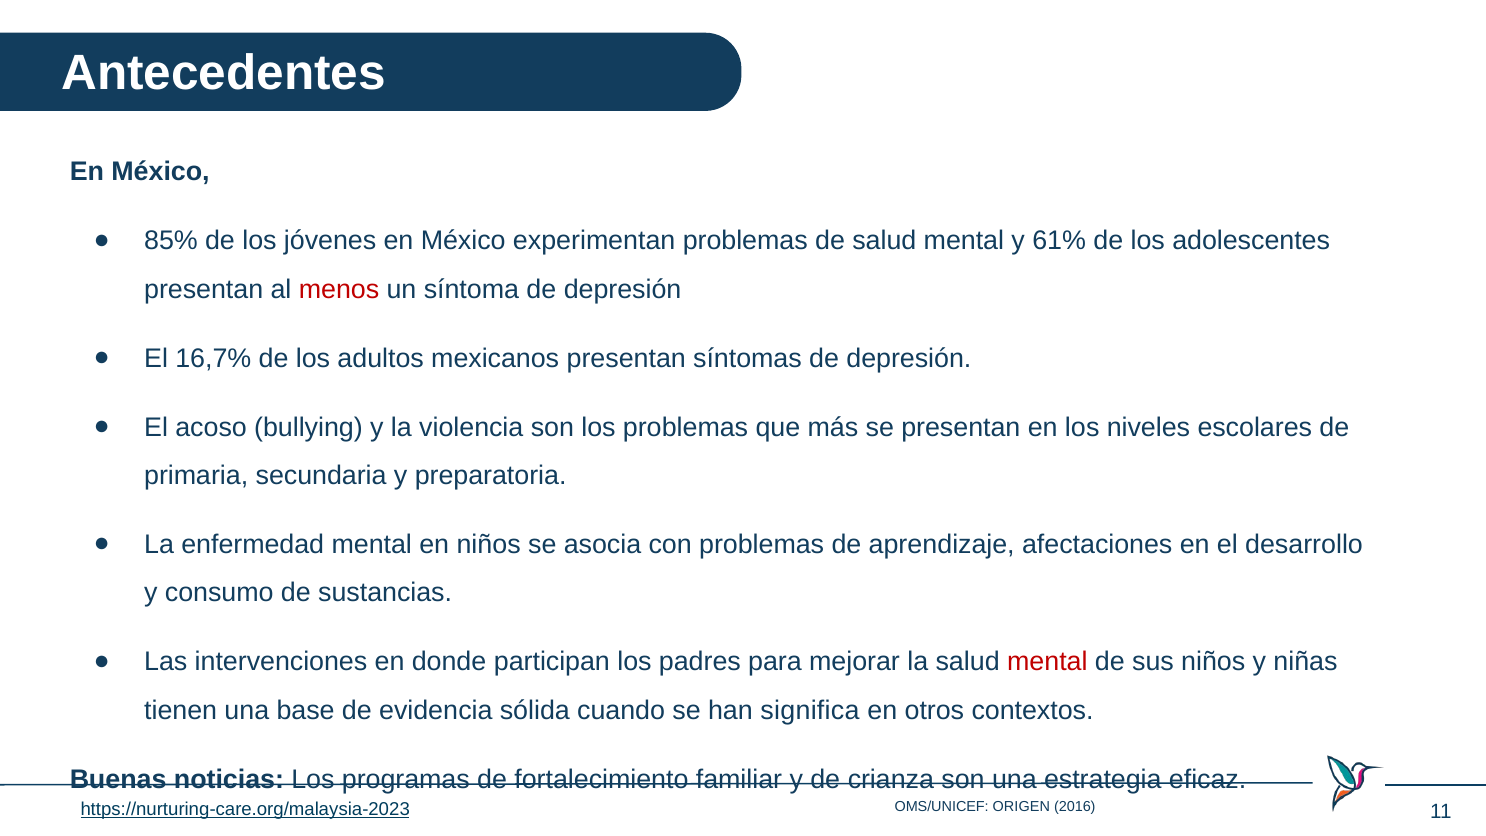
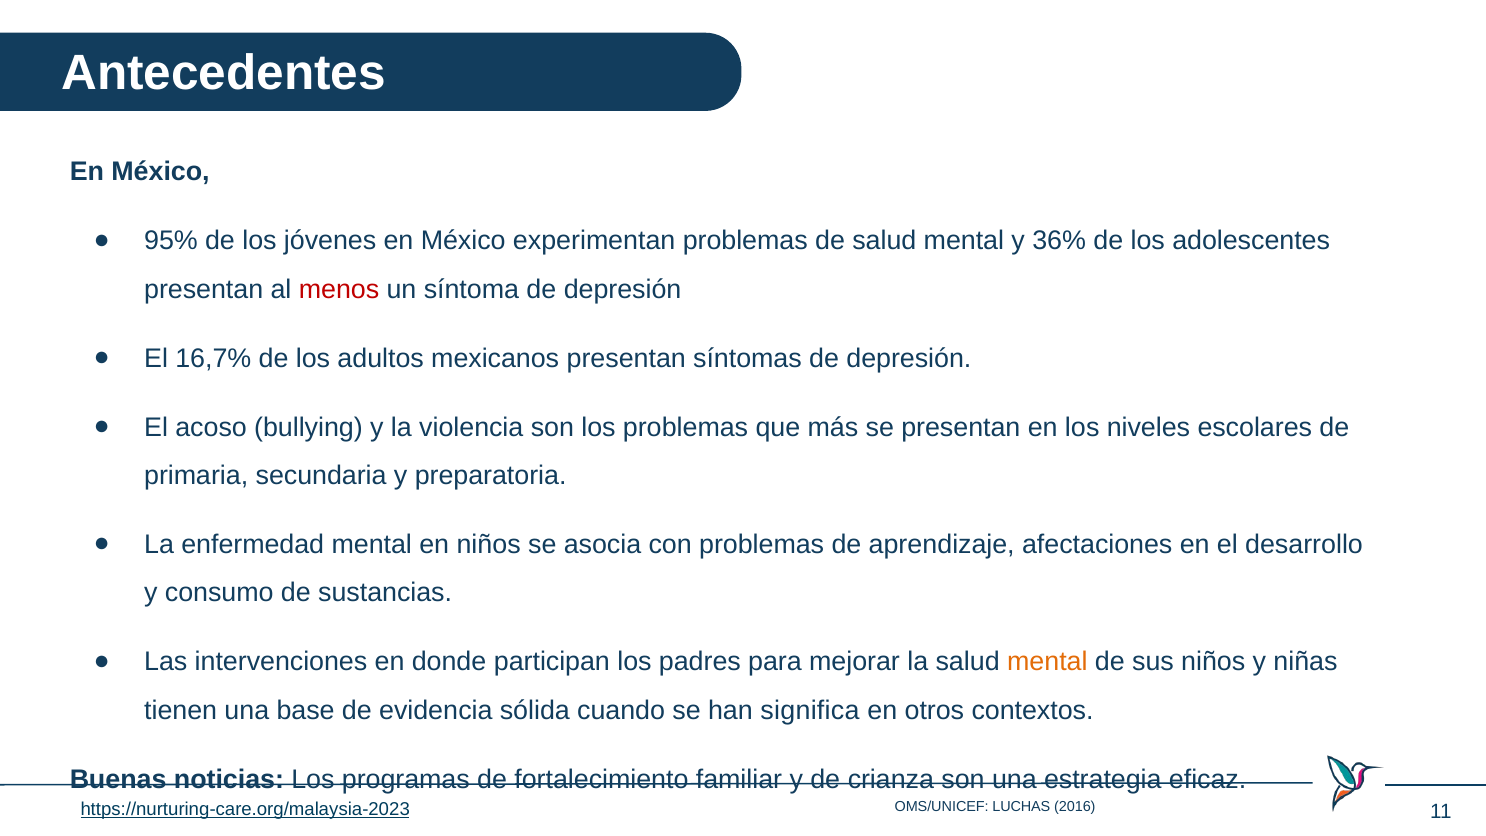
85%: 85% -> 95% (171, 241)
61%: 61% -> 36% (1059, 241)
mental colour: red -> orange (1047, 662)
ORIGEN: ORIGEN -> LUCHAS (1021, 807)
